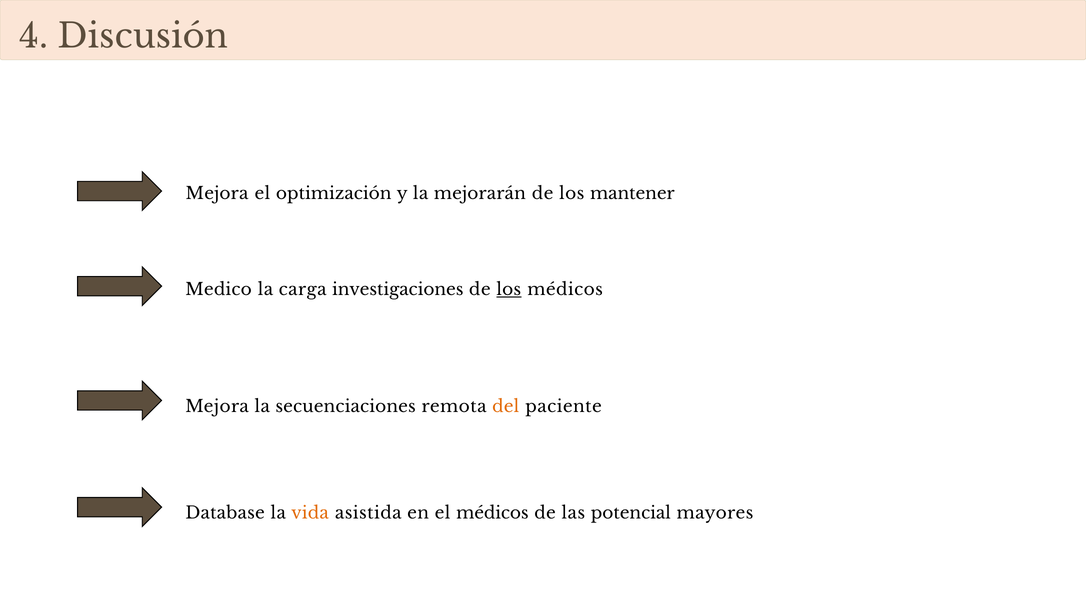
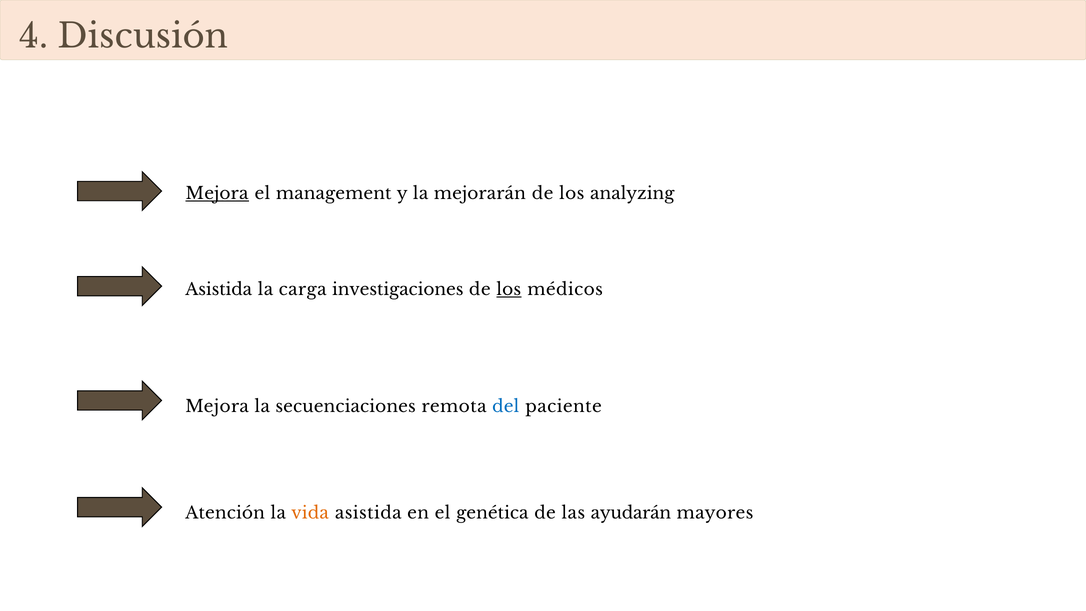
Mejora underline: none -> present (217, 194)
optimización: optimización -> management (334, 194)
mantener: mantener -> analyzing (632, 194)
Medico: Medico -> Asistida (219, 289)
del colour: orange -> blue (506, 407)
Database: Database -> Atención (225, 513)
el médicos: médicos -> genética (492, 513)
potencial: potencial -> ayudarán (631, 513)
